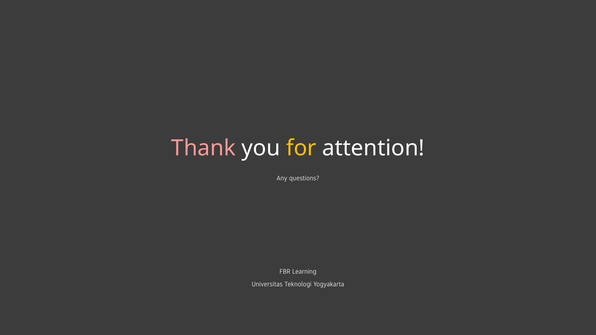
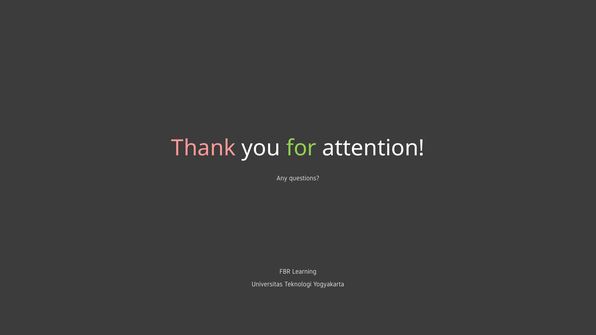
for colour: yellow -> light green (301, 148)
